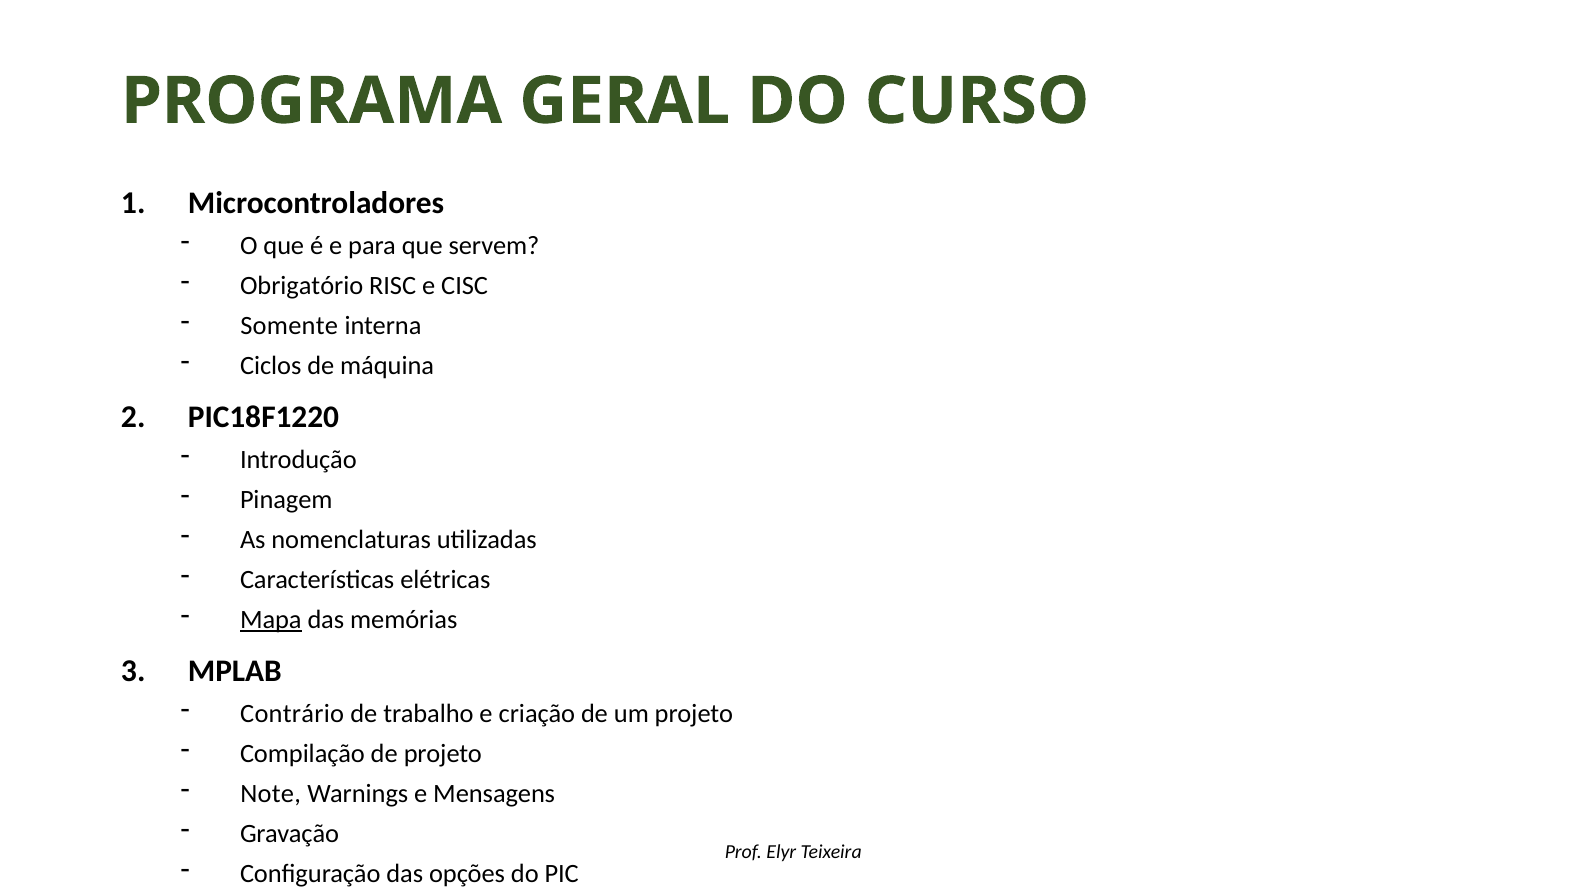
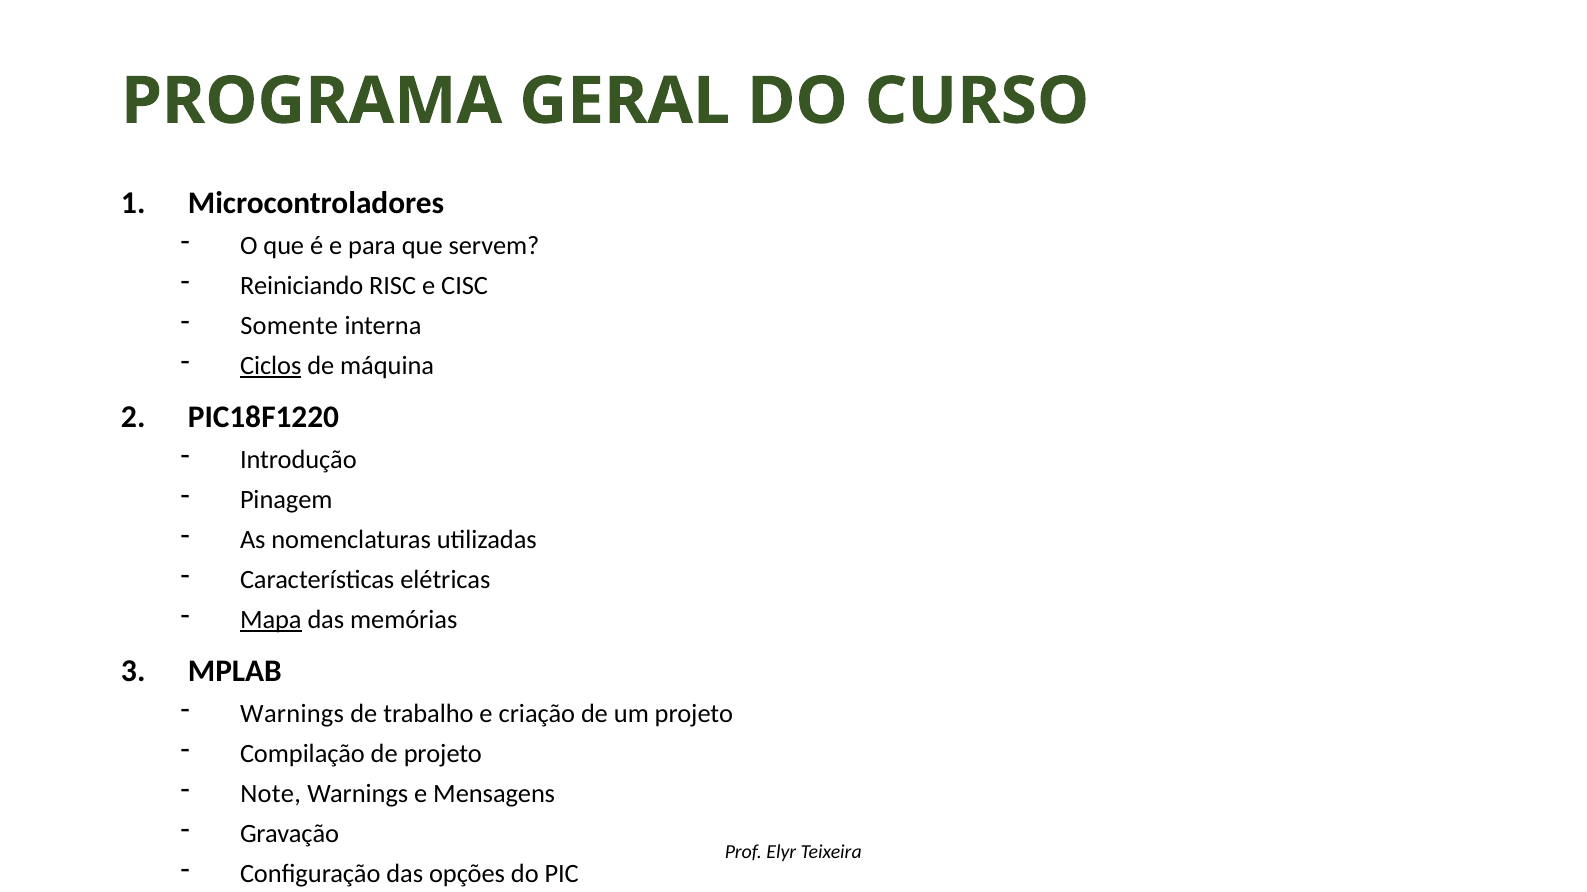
Obrigatório: Obrigatório -> Reiniciando (302, 286)
Ciclos underline: none -> present (271, 366)
Contrário: Contrário -> Warnings (292, 714)
